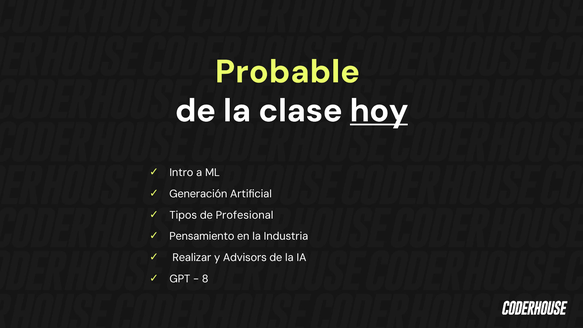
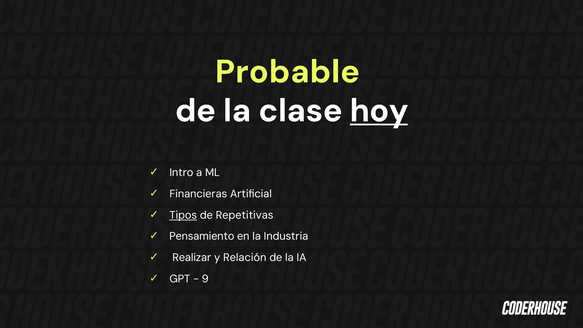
Generación: Generación -> Financieras (198, 194)
Tipos underline: none -> present (183, 215)
Profesional: Profesional -> Repetitivas (245, 215)
Advisors: Advisors -> Relación (245, 258)
8: 8 -> 9 (205, 279)
